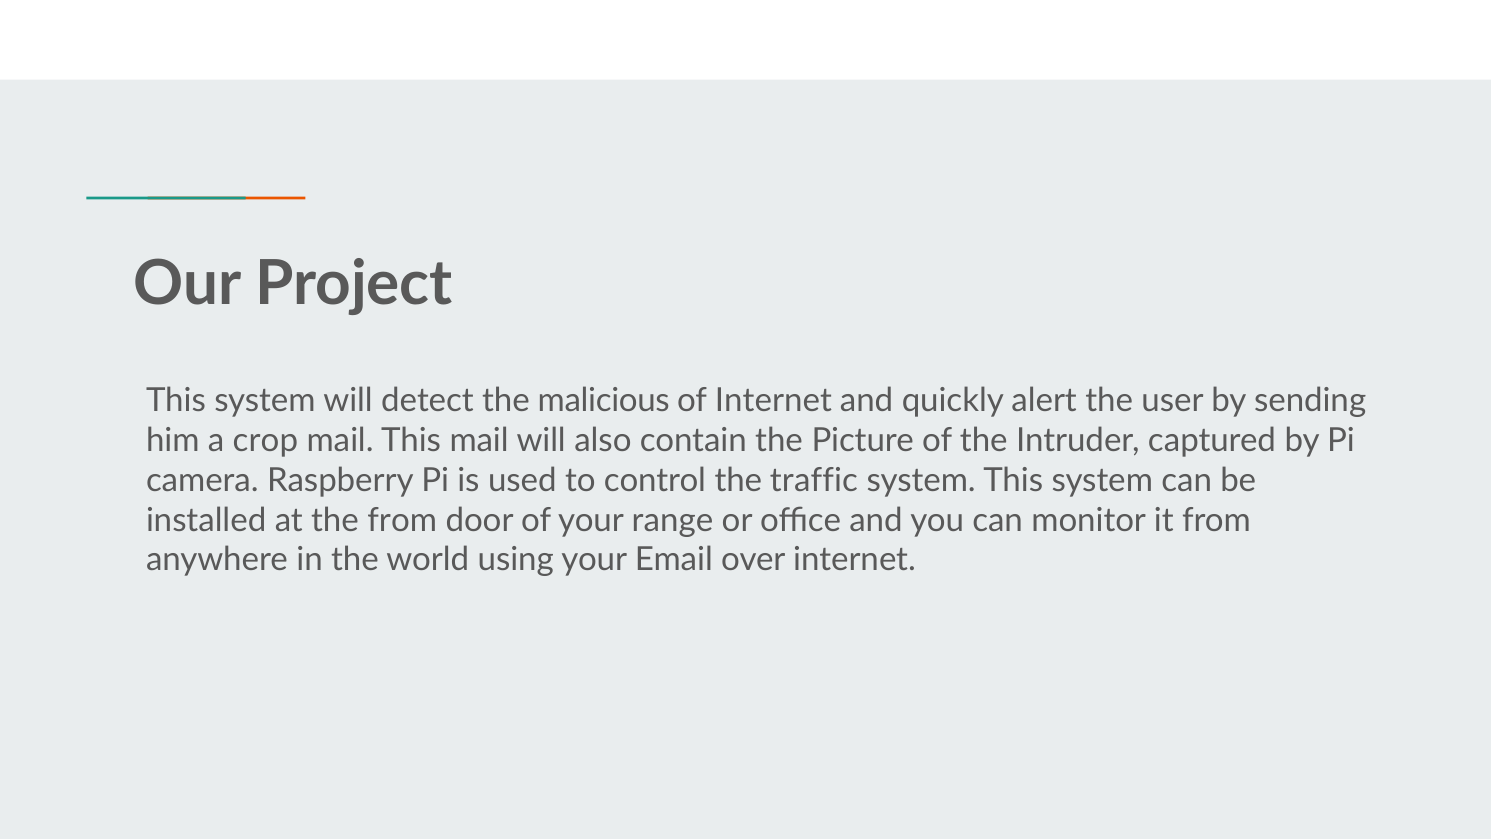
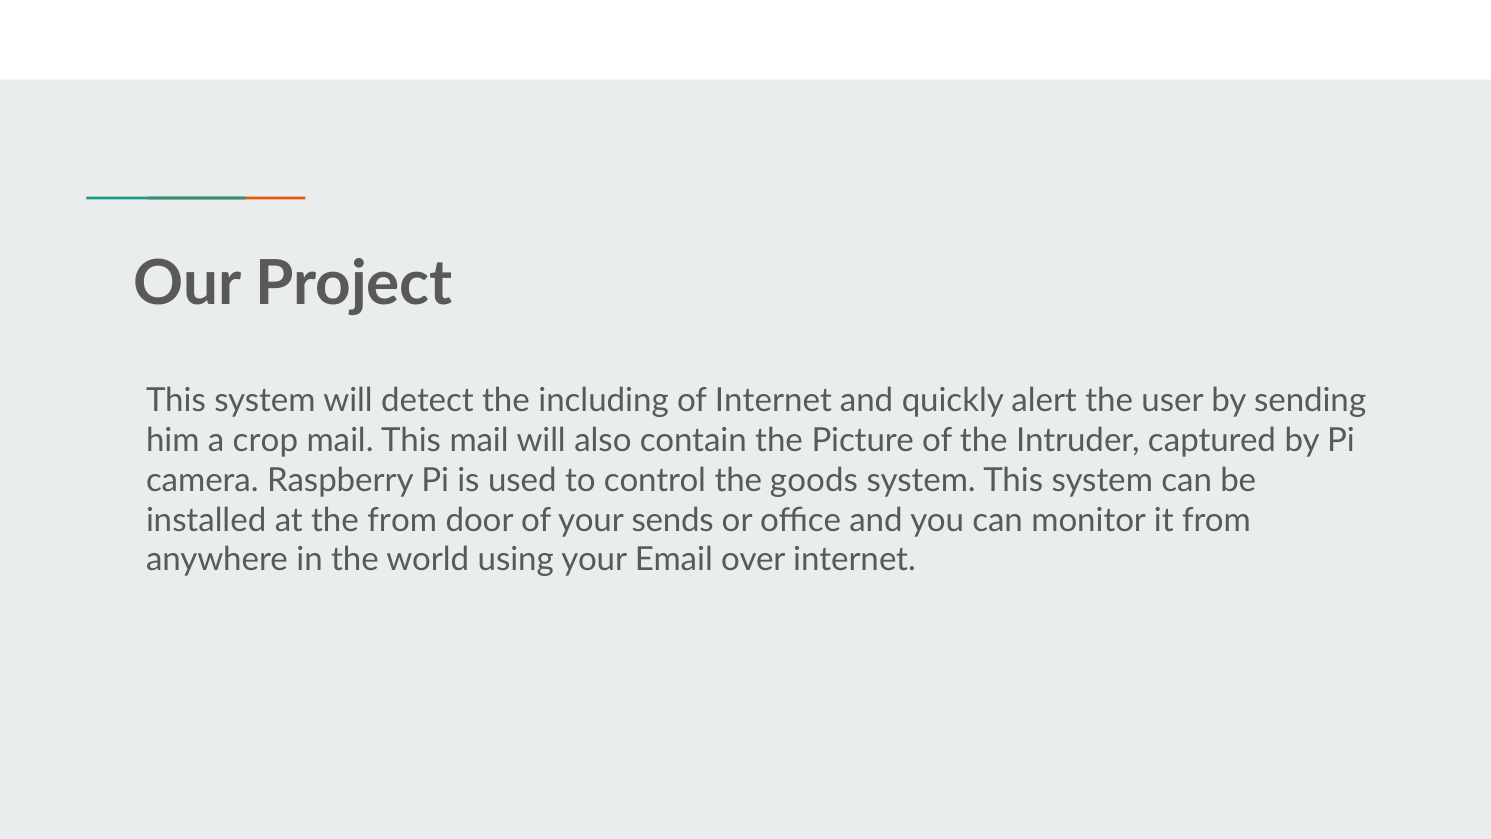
malicious: malicious -> including (604, 401)
traffic: traffic -> goods (814, 480)
range: range -> sends (673, 520)
